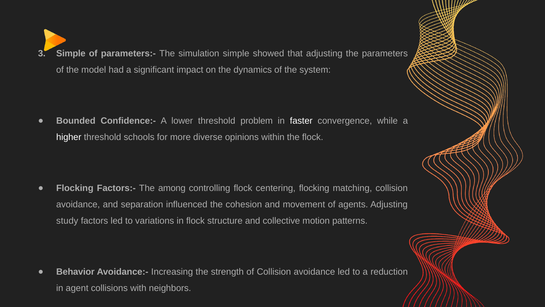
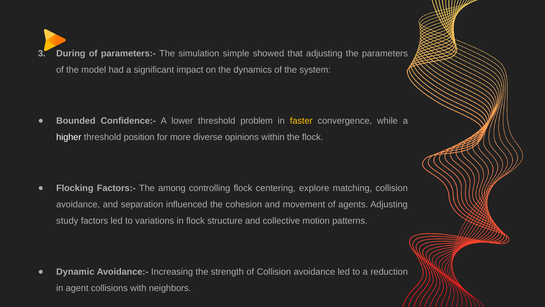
Simple: Simple -> During (71, 54)
faster colour: white -> yellow (301, 121)
schools: schools -> position (139, 137)
centering flocking: flocking -> explore (314, 188)
Behavior: Behavior -> Dynamic (75, 271)
